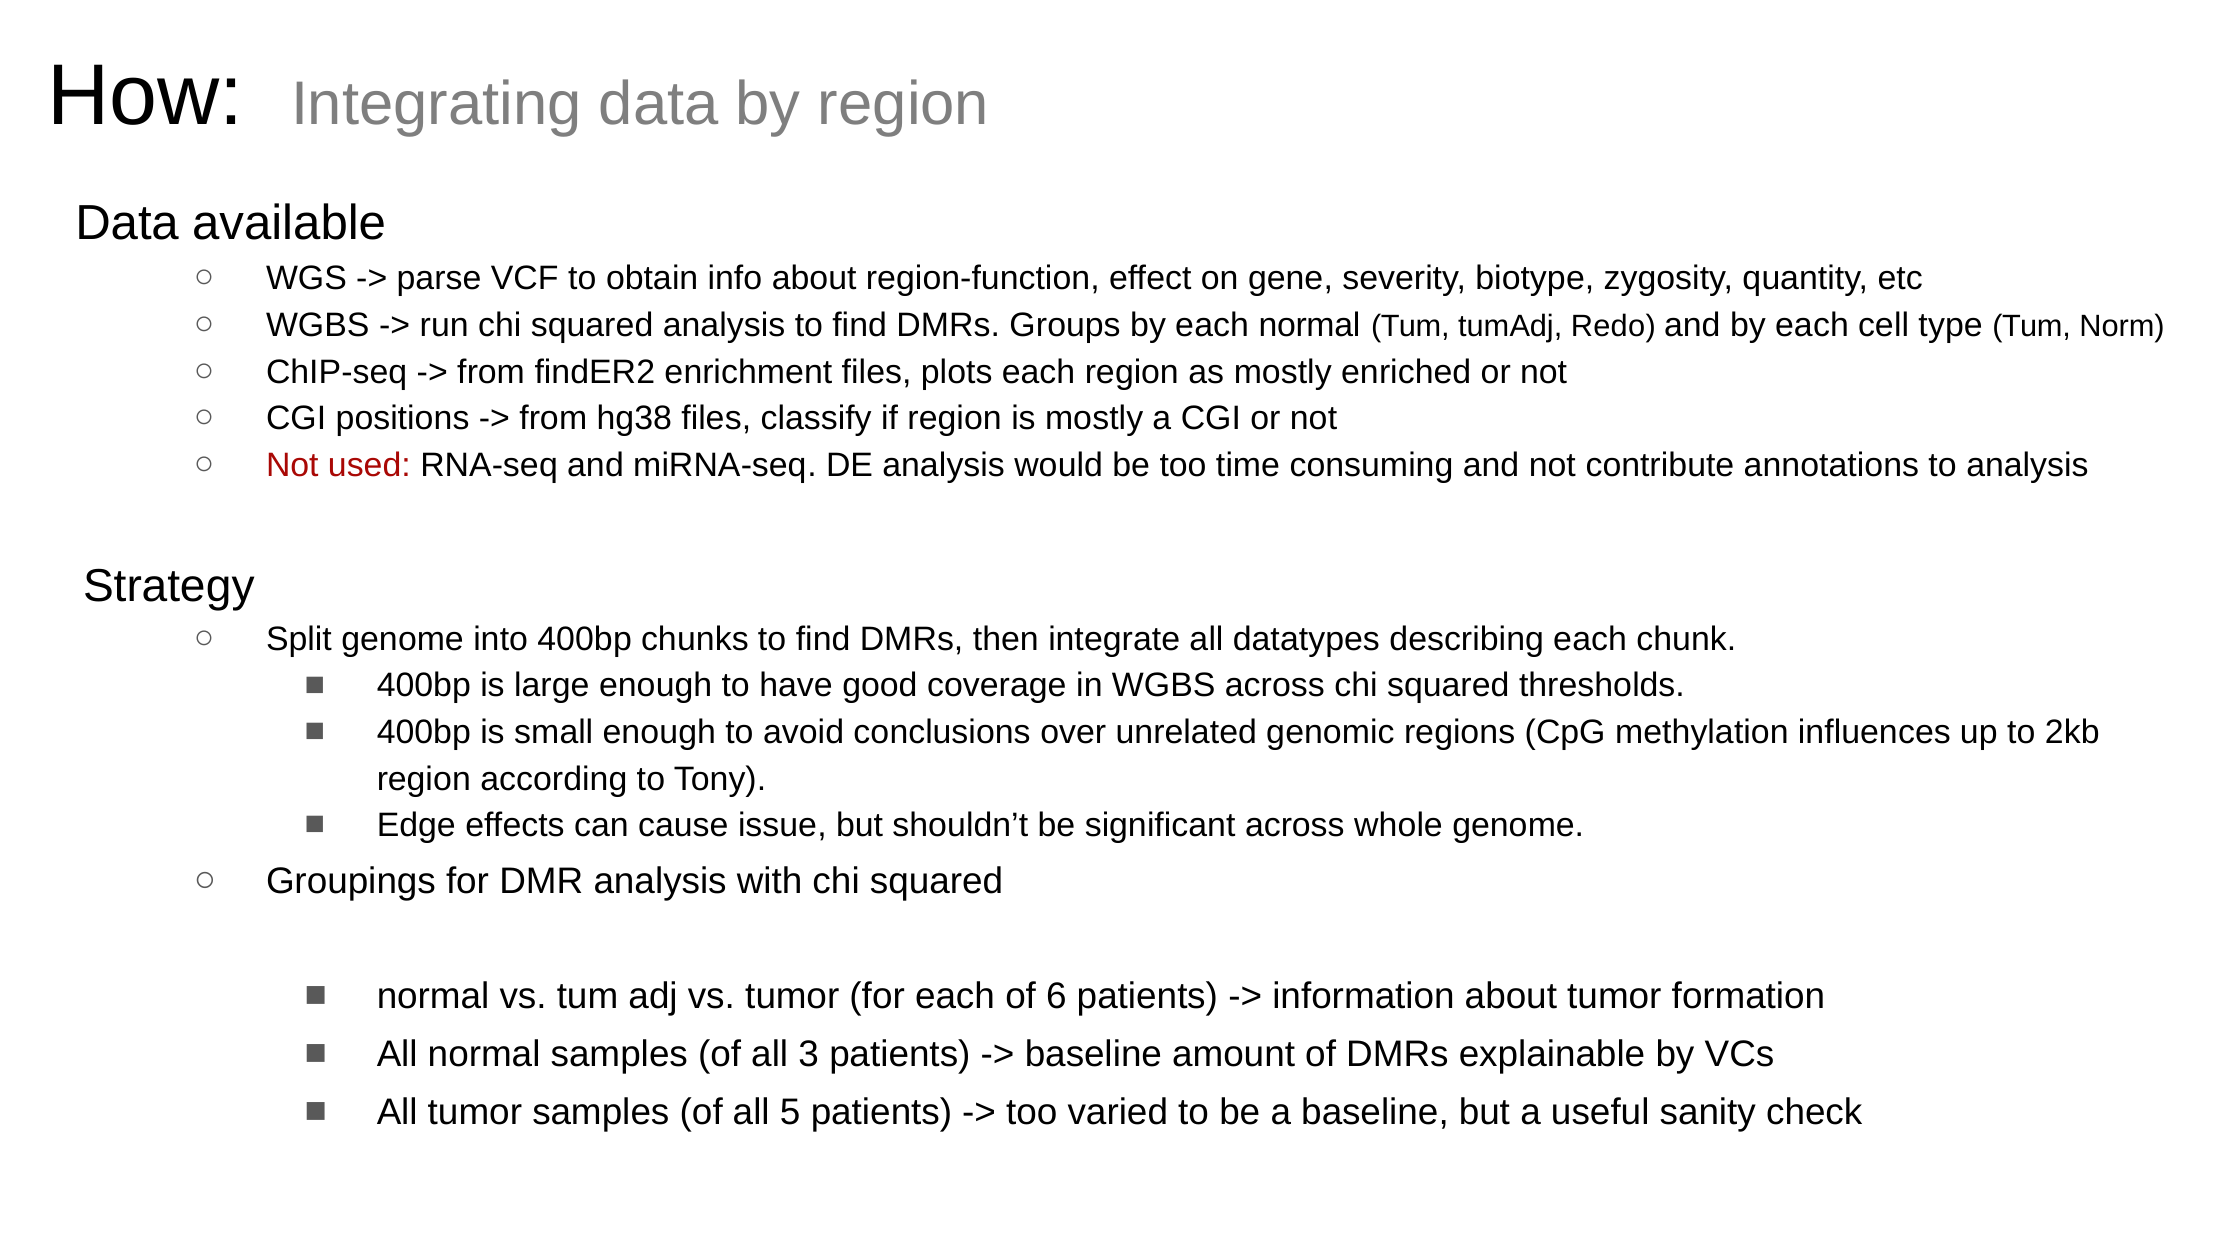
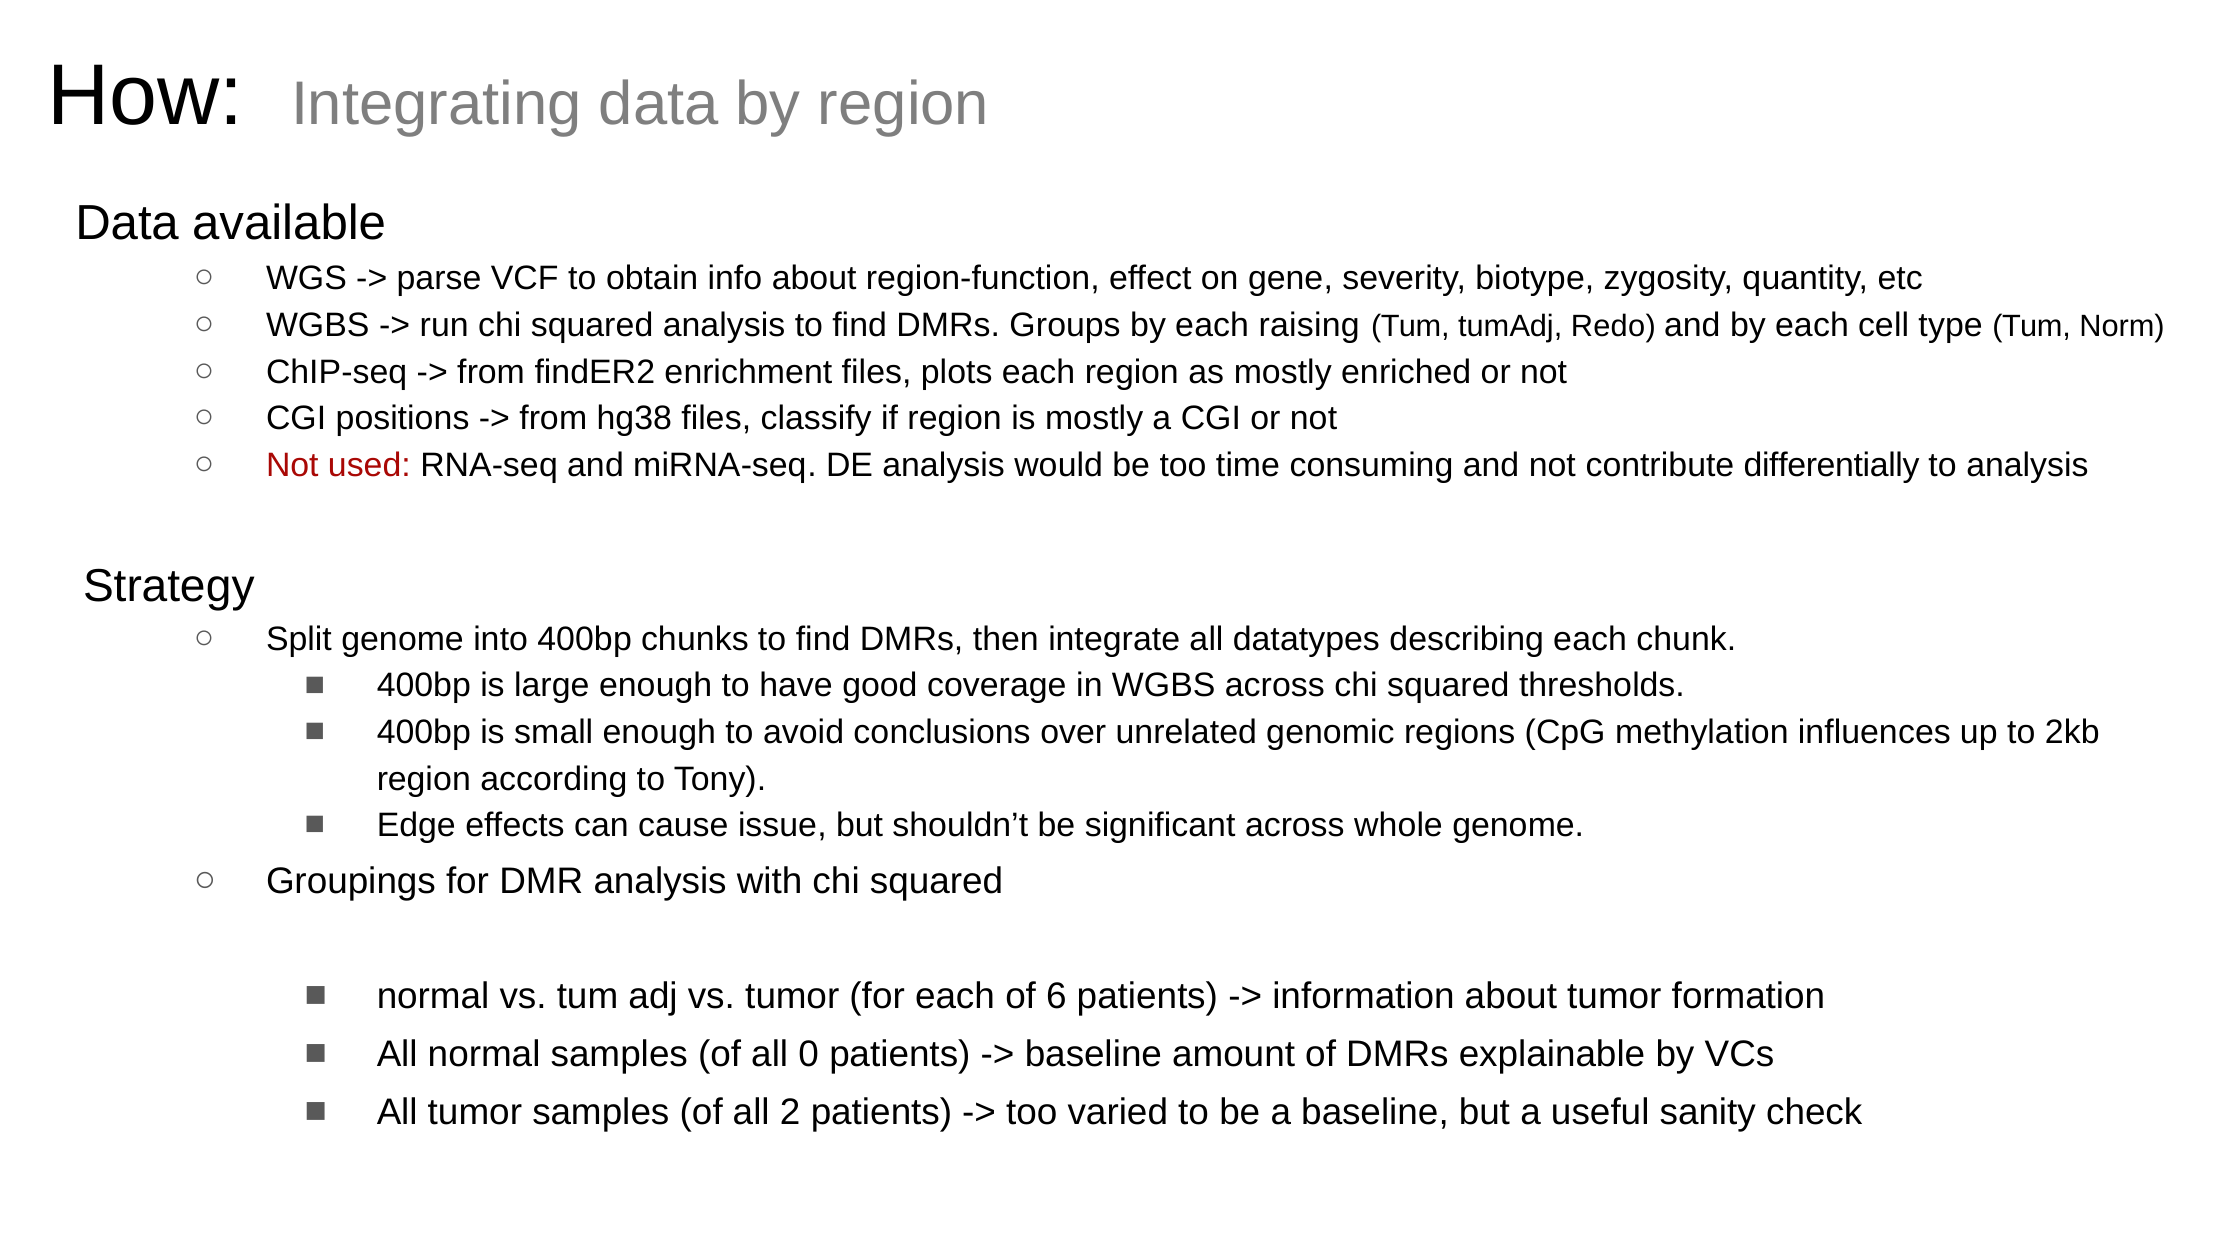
each normal: normal -> raising (1309, 325)
annotations: annotations -> differentially (1832, 465)
3: 3 -> 0 (809, 1054)
5: 5 -> 2 (790, 1112)
